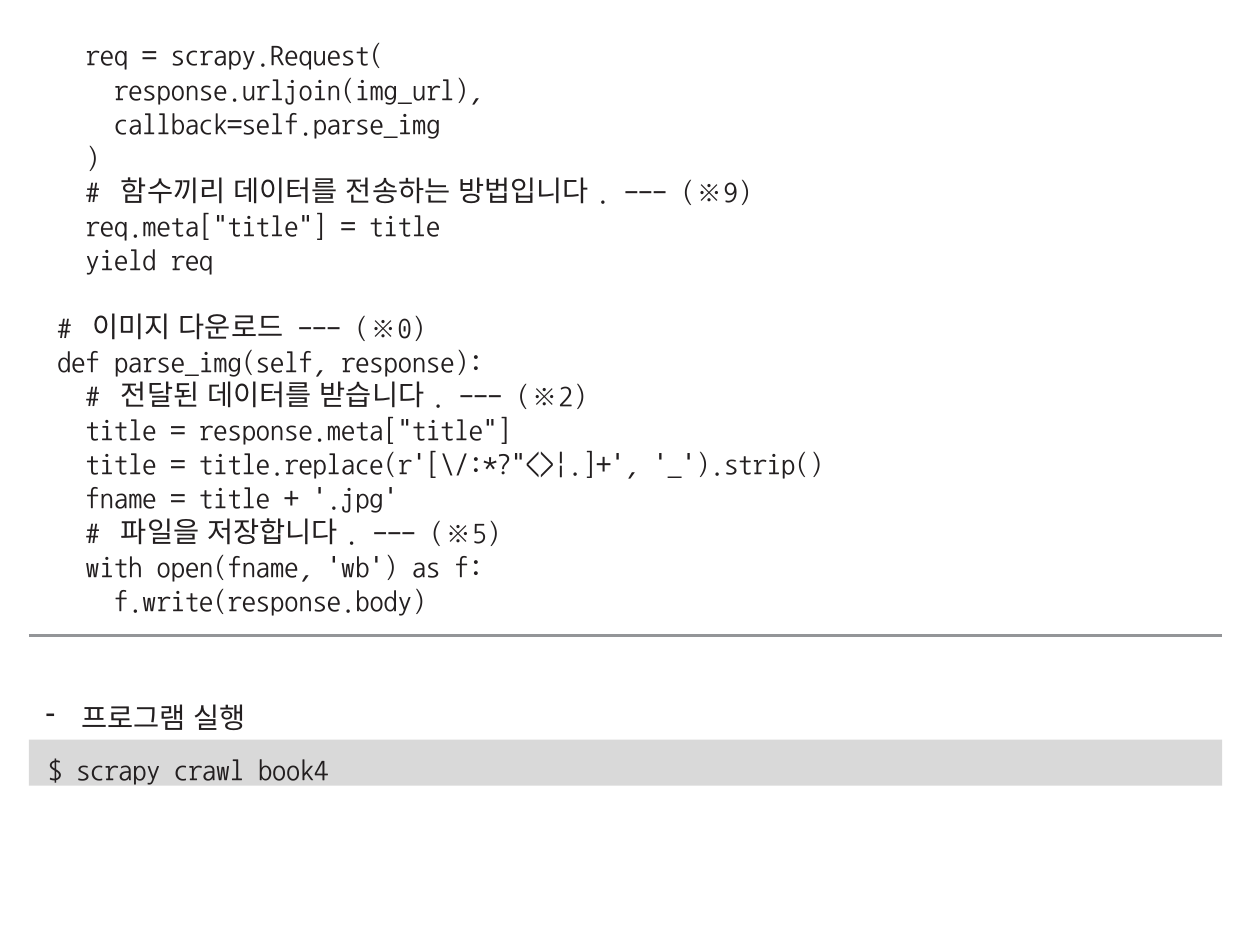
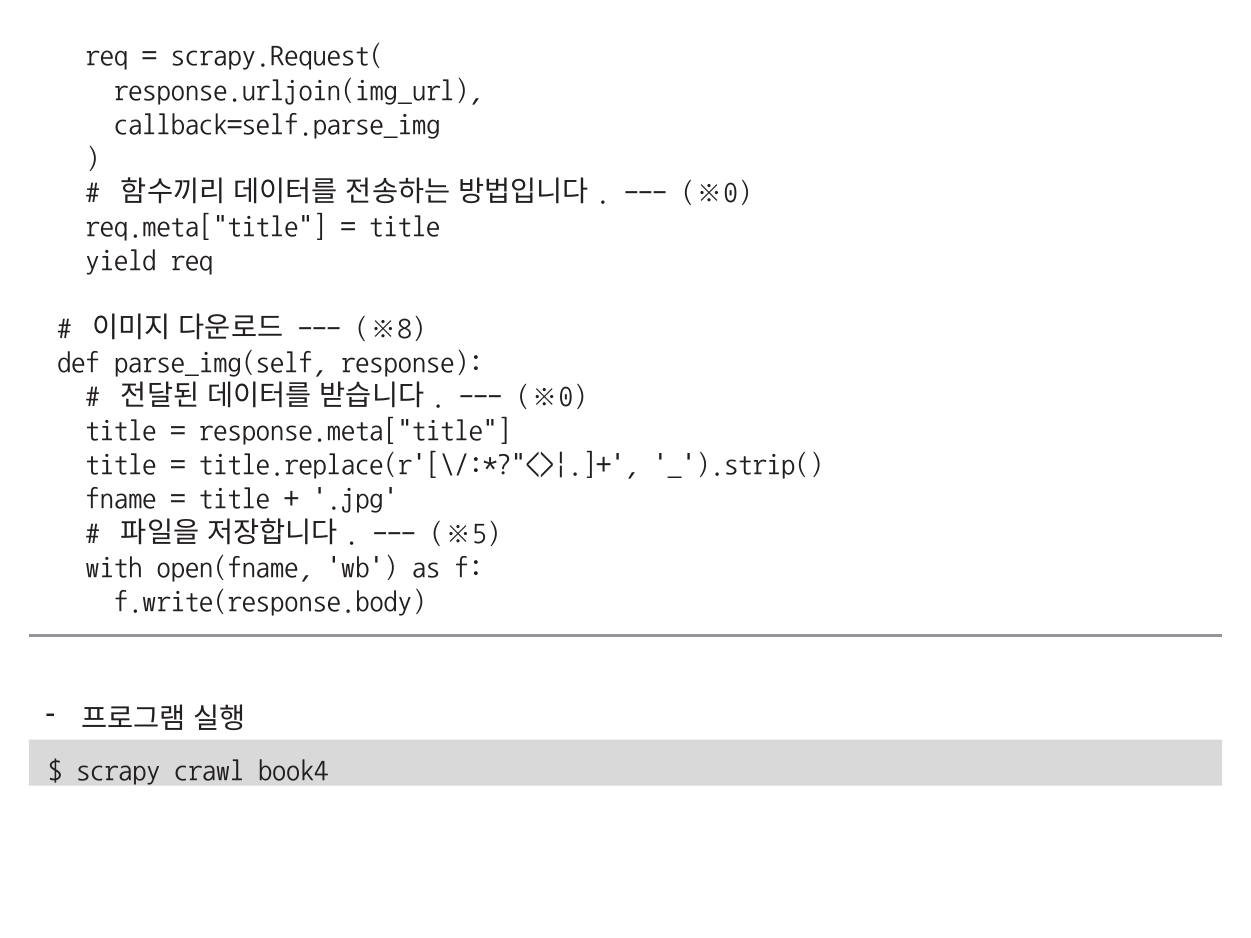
※9: ※9 -> ※0 (717, 192)
※0: ※0 -> ※8 (390, 328)
※2: ※2 -> ※0 (552, 396)
